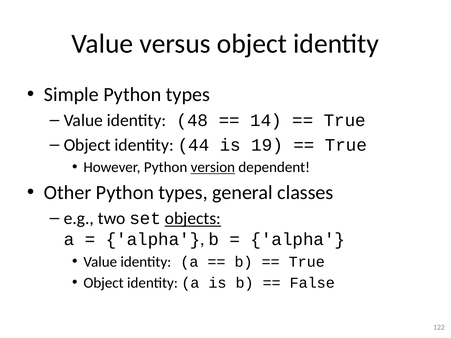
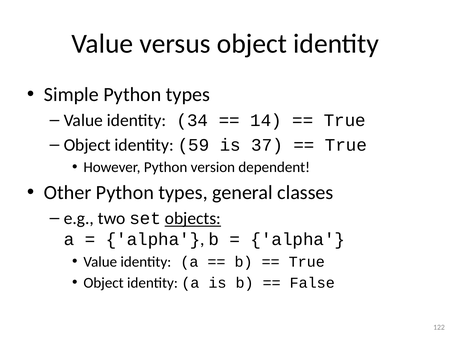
48: 48 -> 34 (192, 120)
44: 44 -> 59 (194, 145)
19: 19 -> 37 (267, 145)
version underline: present -> none (213, 167)
